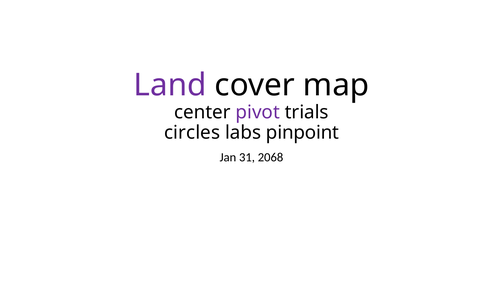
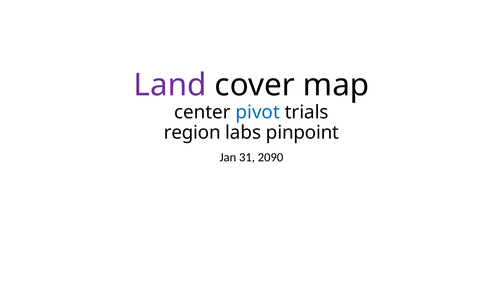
pivot colour: purple -> blue (258, 112)
circles: circles -> region (192, 133)
2068: 2068 -> 2090 (271, 157)
